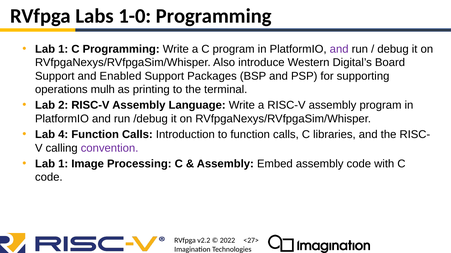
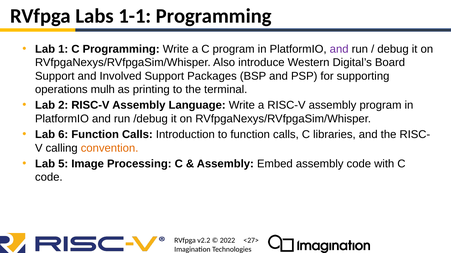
1-0: 1-0 -> 1-1 (135, 16)
Enabled: Enabled -> Involved (121, 76)
4: 4 -> 6 (63, 135)
convention colour: purple -> orange (110, 148)
1: 1 -> 5 (63, 164)
